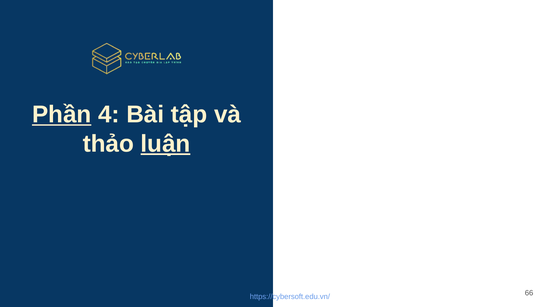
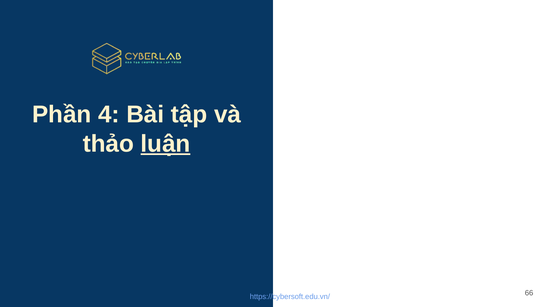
Phần underline: present -> none (62, 115)
